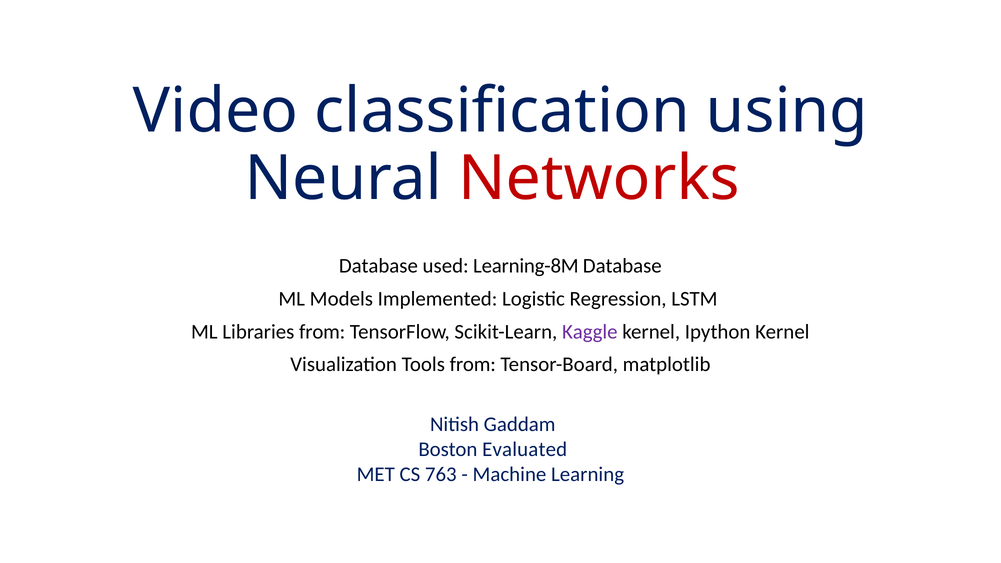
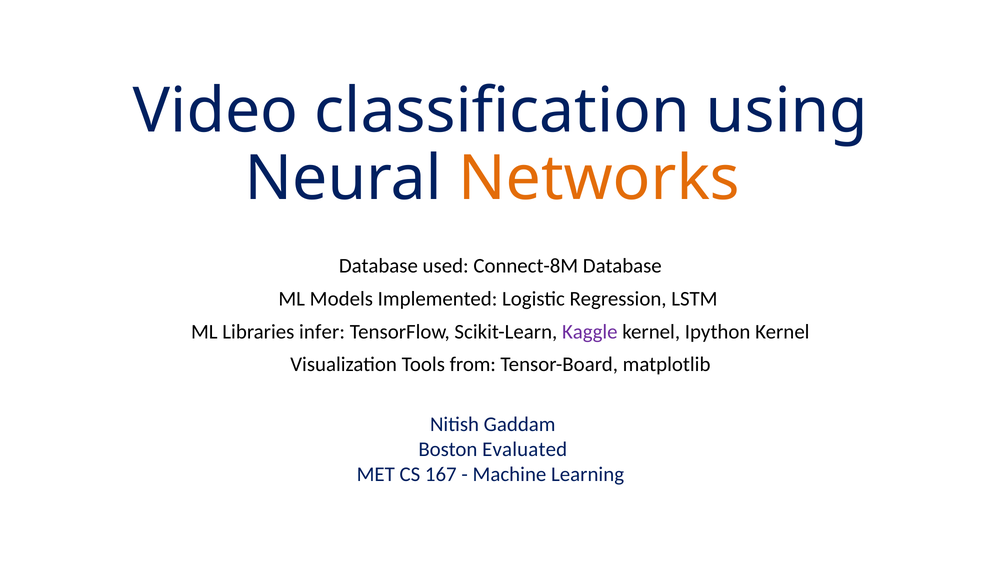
Networks colour: red -> orange (599, 179)
Learning-8M: Learning-8M -> Connect-8M (526, 266)
Libraries from: from -> infer (322, 332)
763: 763 -> 167 (441, 474)
